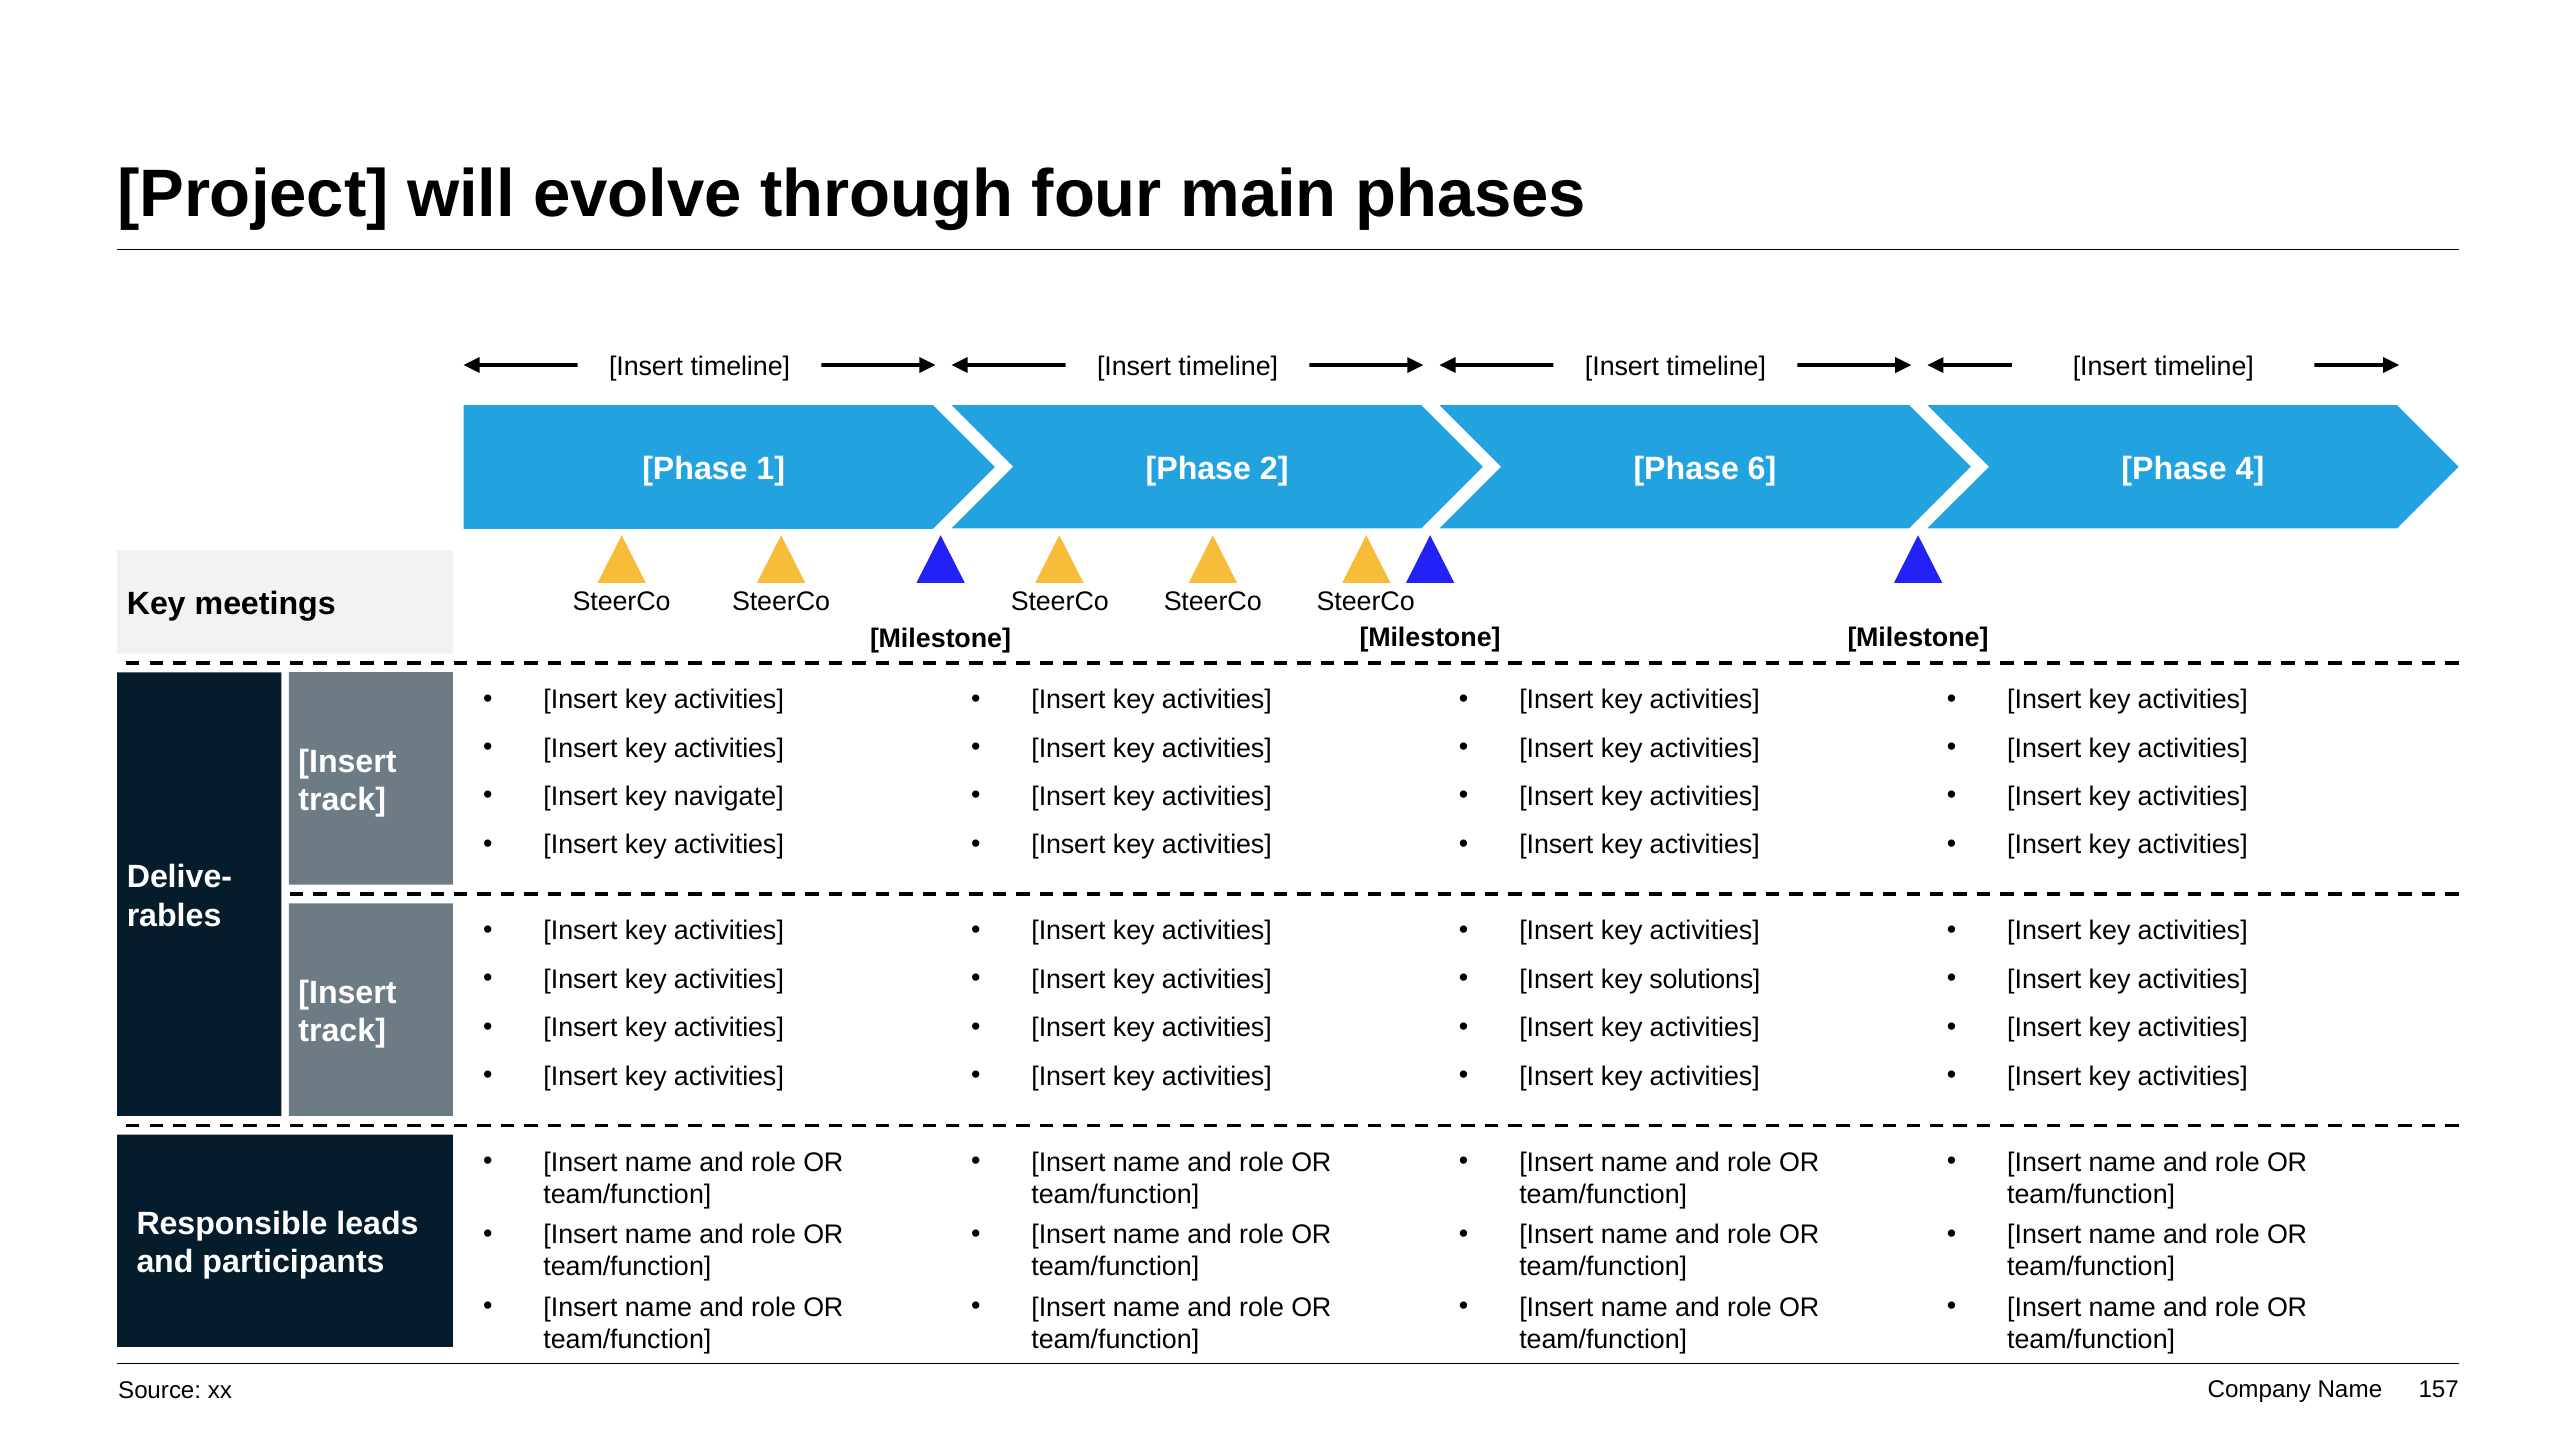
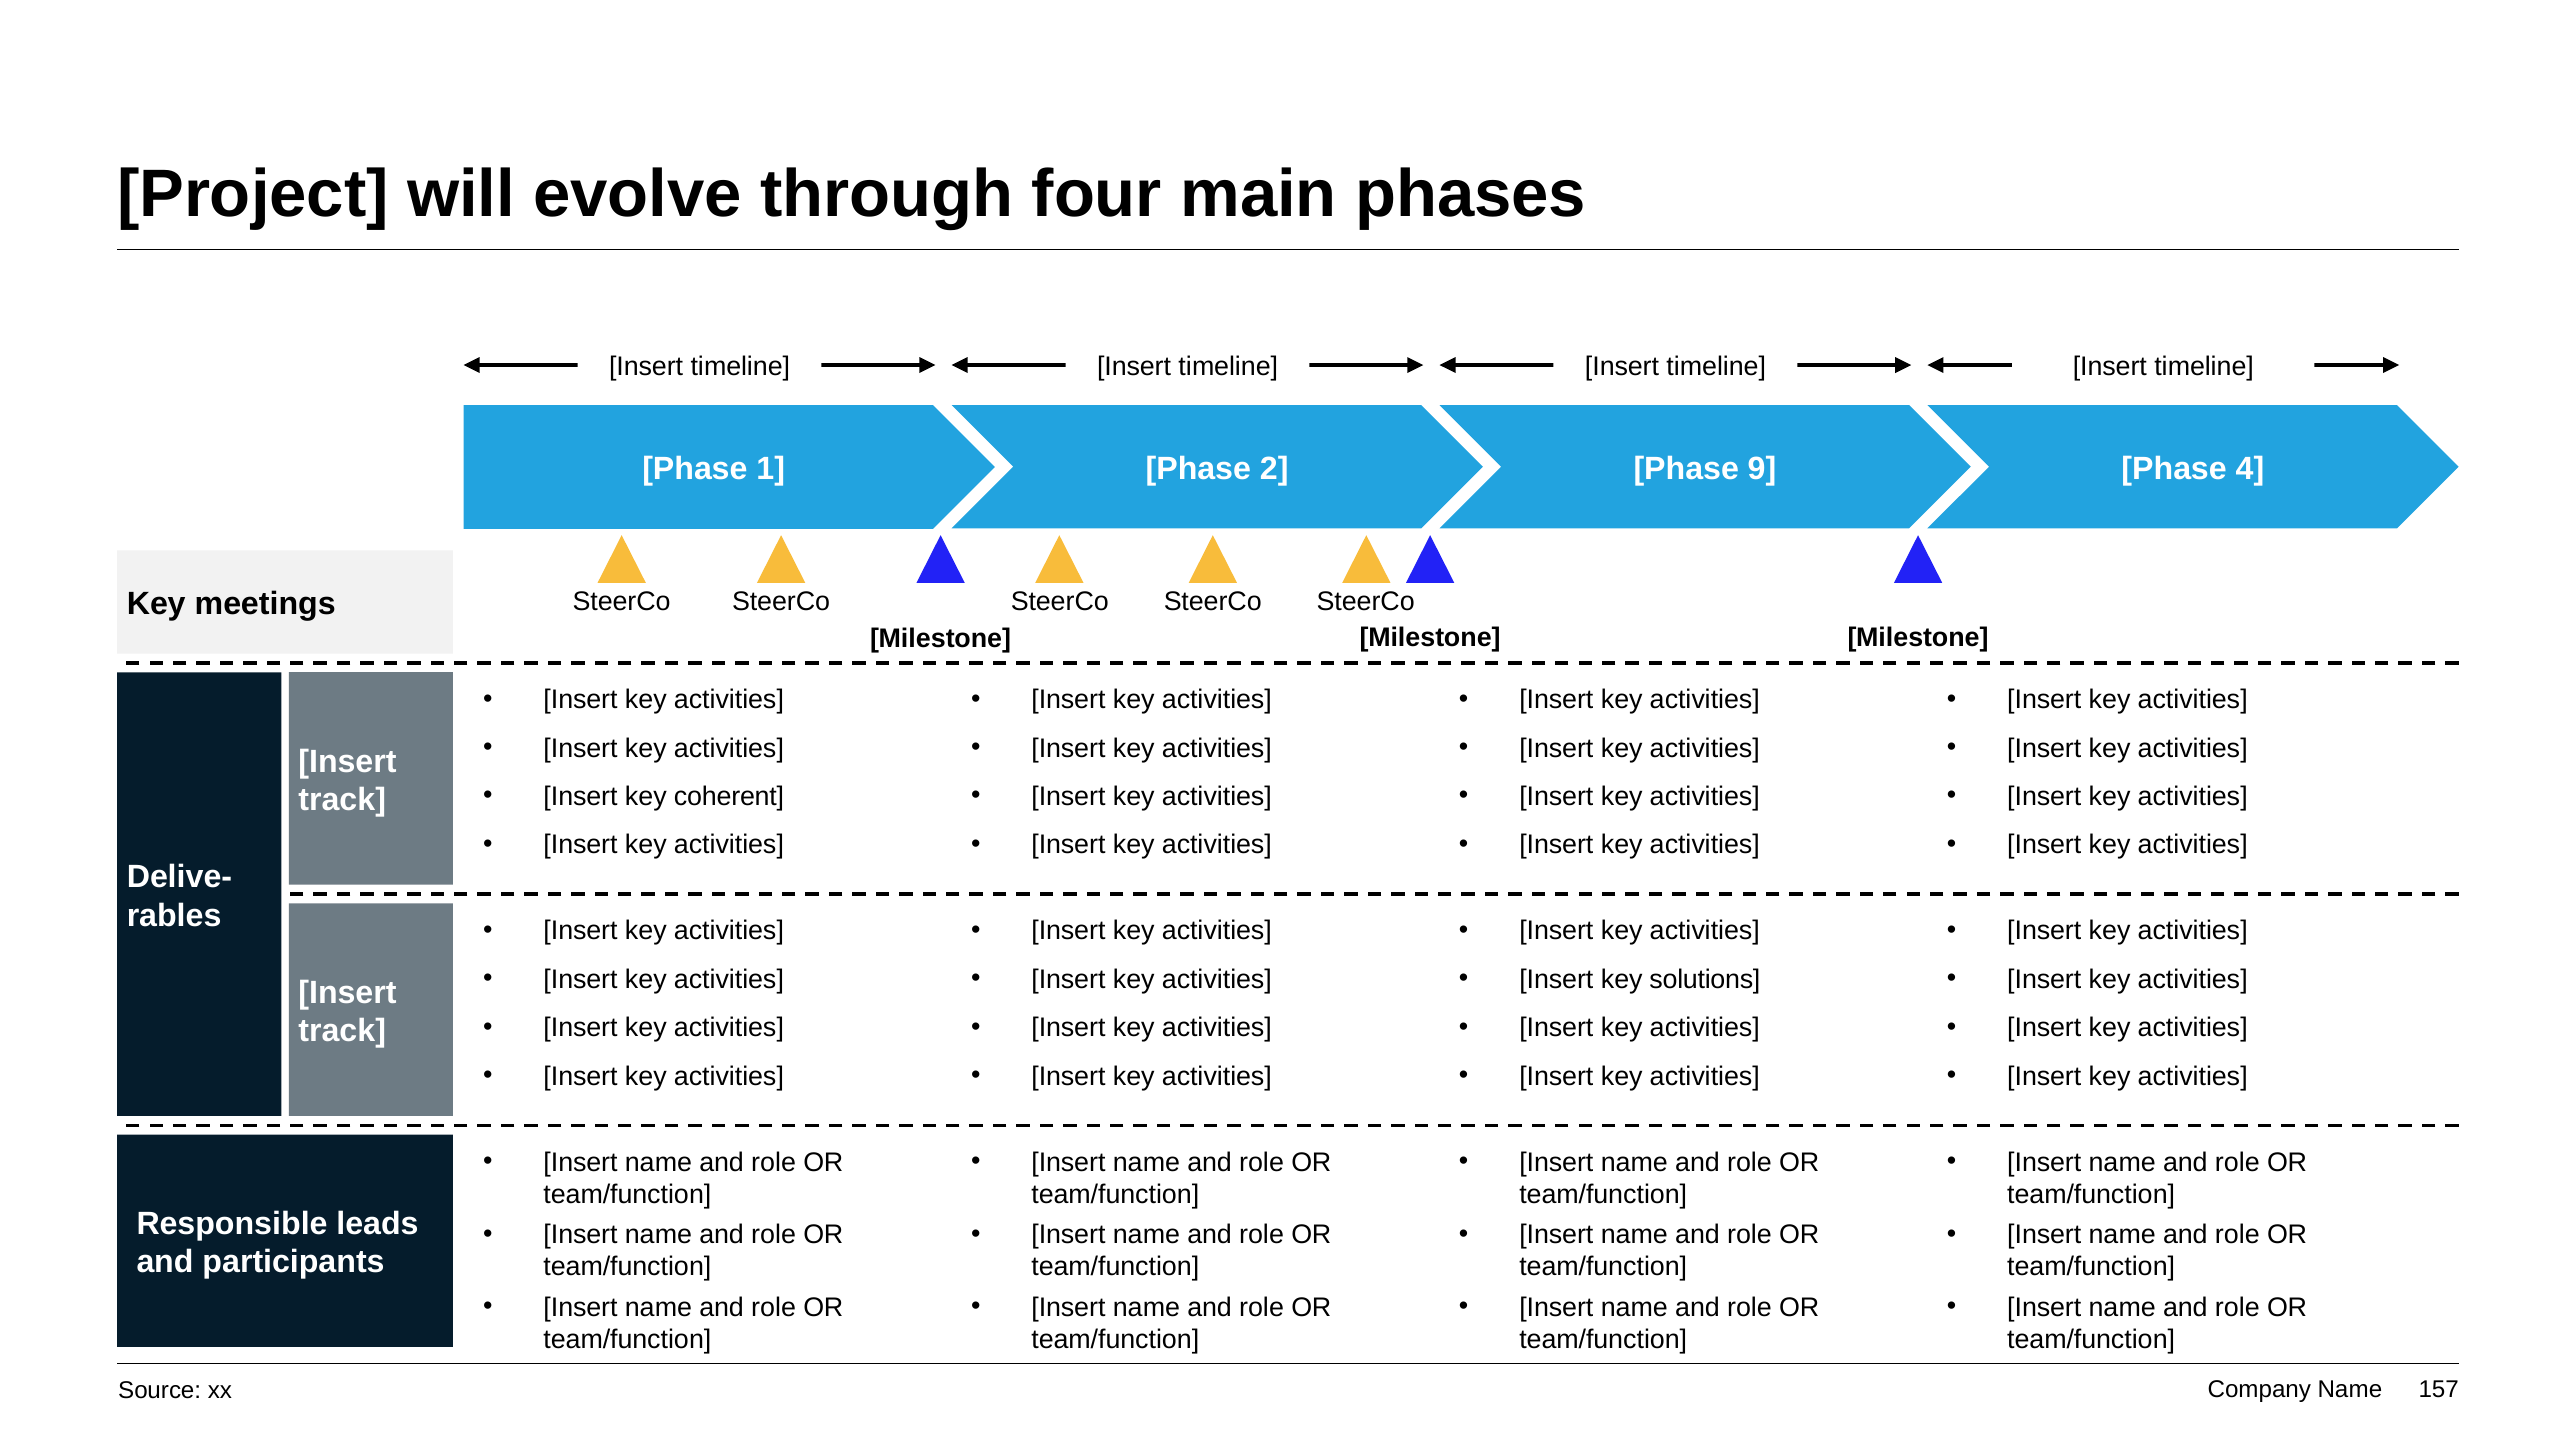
6: 6 -> 9 (1762, 469)
navigate: navigate -> coherent (729, 797)
